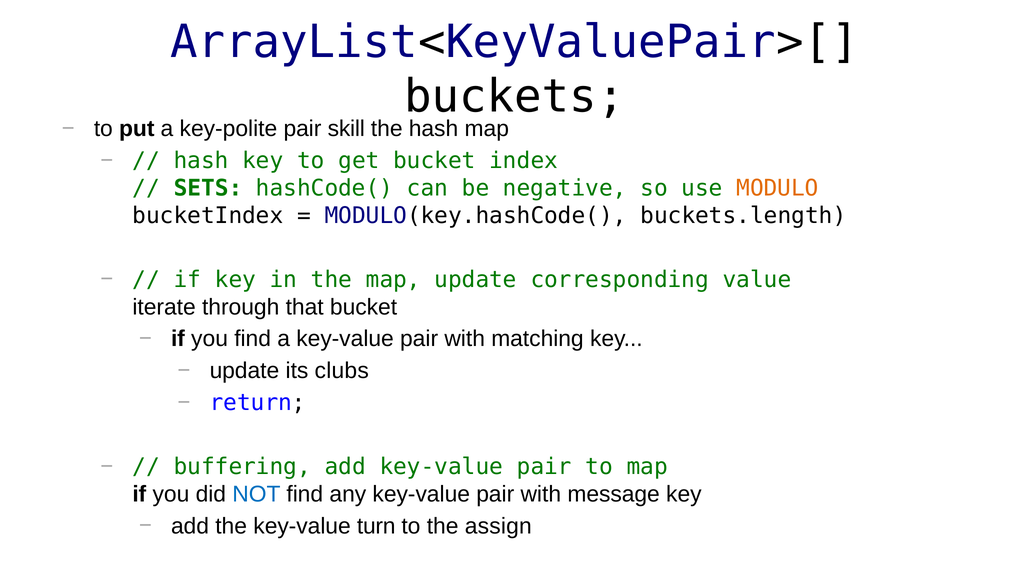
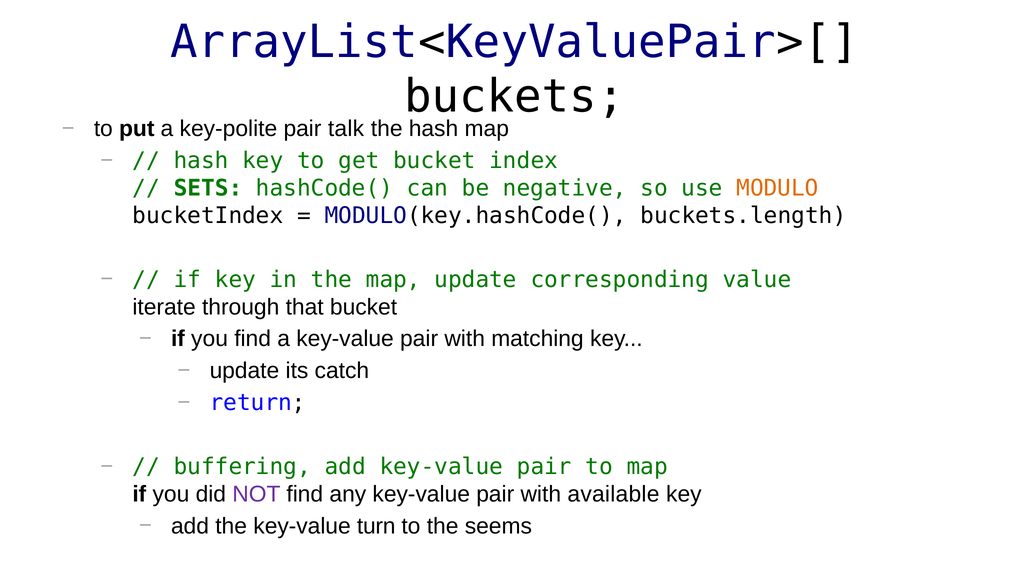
skill: skill -> talk (346, 129)
clubs: clubs -> catch (342, 371)
NOT colour: blue -> purple (256, 494)
message: message -> available (613, 494)
assign: assign -> seems (498, 526)
